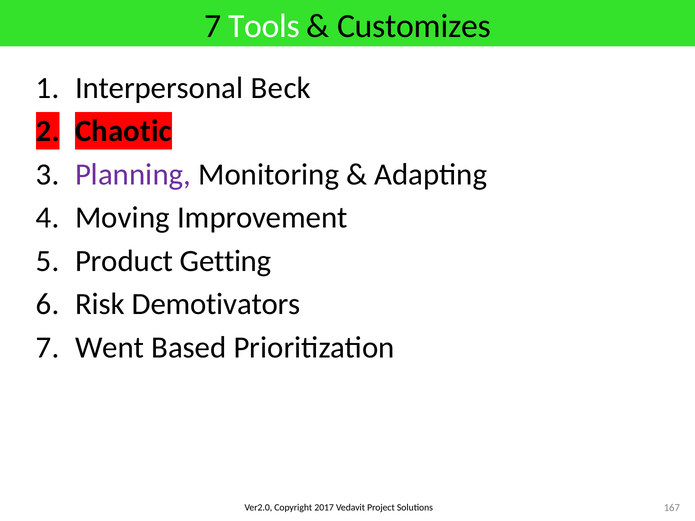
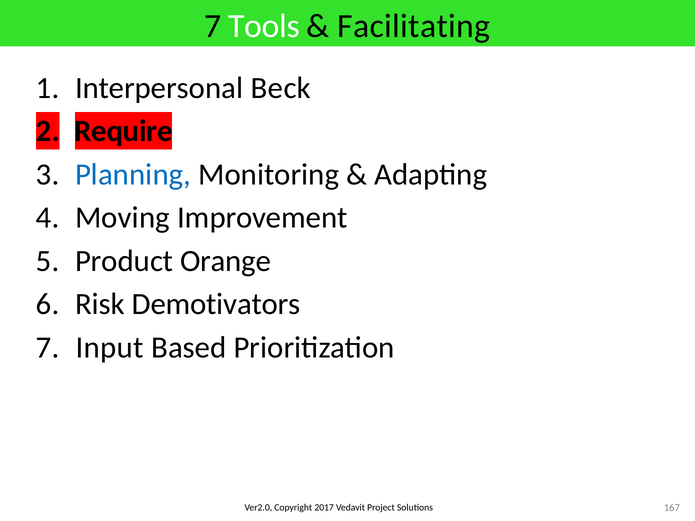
Customizes: Customizes -> Facilitating (414, 26)
Chaotic: Chaotic -> Require (124, 131)
Planning colour: purple -> blue (133, 174)
Getting: Getting -> Orange (226, 261)
Went: Went -> Input (109, 348)
